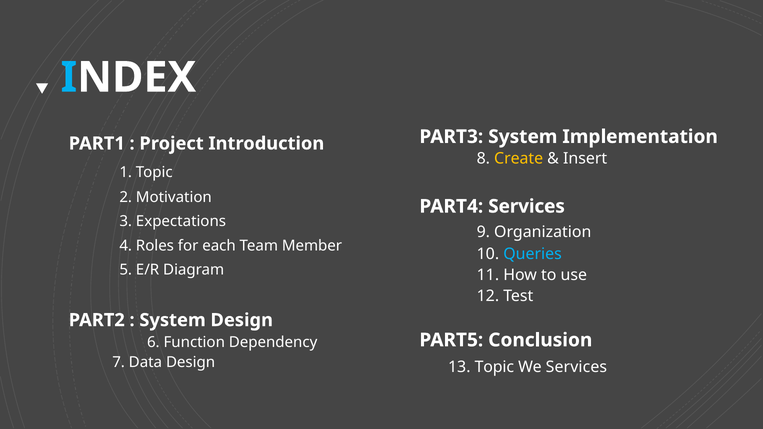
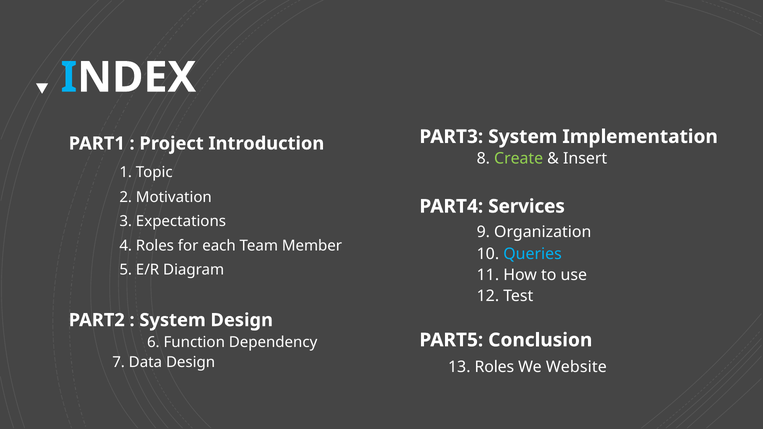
Create colour: yellow -> light green (519, 158)
13 Topic: Topic -> Roles (494, 367)
We Services: Services -> Website (576, 367)
